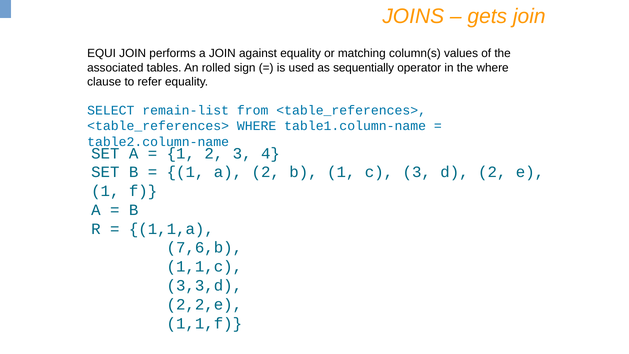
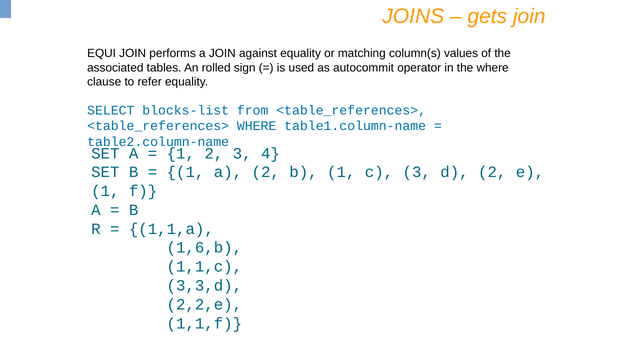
sequentially: sequentially -> autocommit (364, 68)
remain-list: remain-list -> blocks-list (186, 110)
7,6,b: 7,6,b -> 1,6,b (204, 248)
